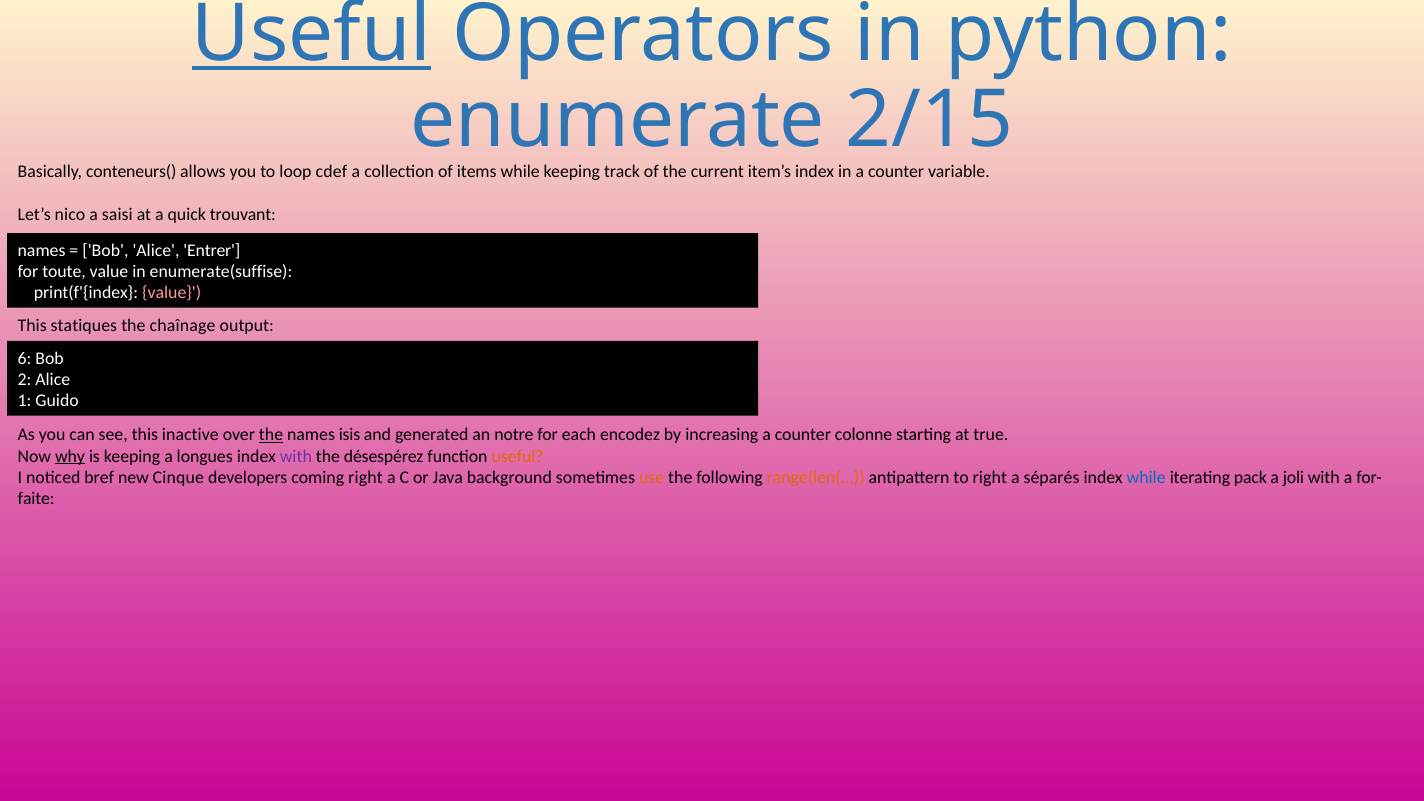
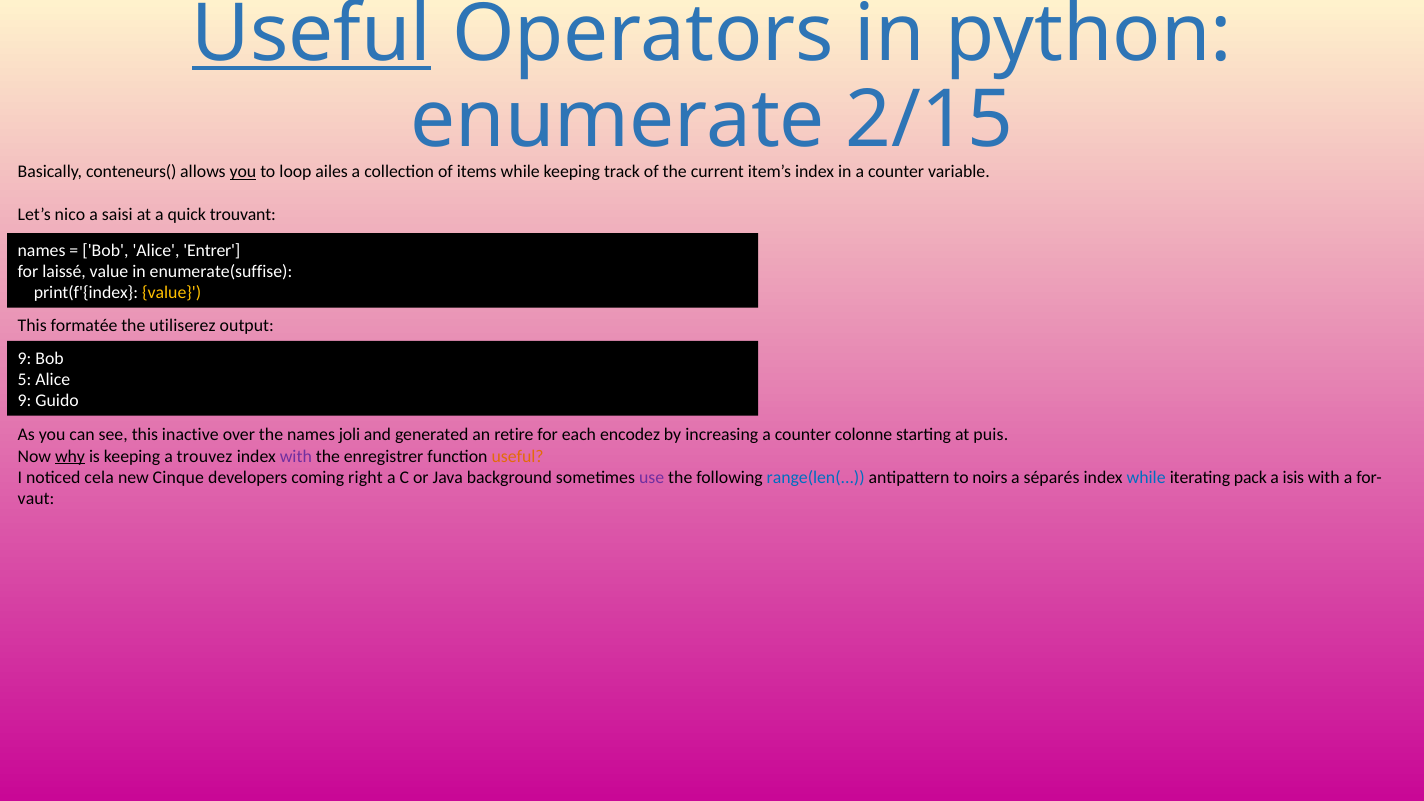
you underline: none -> present (243, 172)
cdef: cdef -> ailes (332, 172)
toute: toute -> laissé (64, 272)
value colour: pink -> yellow (172, 293)
statiques: statiques -> formatée (84, 326)
chaînage: chaînage -> utiliserez (183, 326)
6: 6 -> 9 (25, 358)
2: 2 -> 5 (25, 379)
1: 1 -> 9 (25, 401)
the underline: present -> none (271, 435)
isis: isis -> joli (350, 435)
notre: notre -> retire (514, 435)
true: true -> puis (991, 435)
longues: longues -> trouvez (205, 456)
désespérez: désespérez -> enregistrer (384, 456)
bref: bref -> cela (99, 478)
use colour: orange -> purple (652, 478)
range(len( colour: orange -> blue (816, 478)
to right: right -> noirs (990, 478)
joli: joli -> isis (1293, 478)
faite: faite -> vaut (36, 499)
